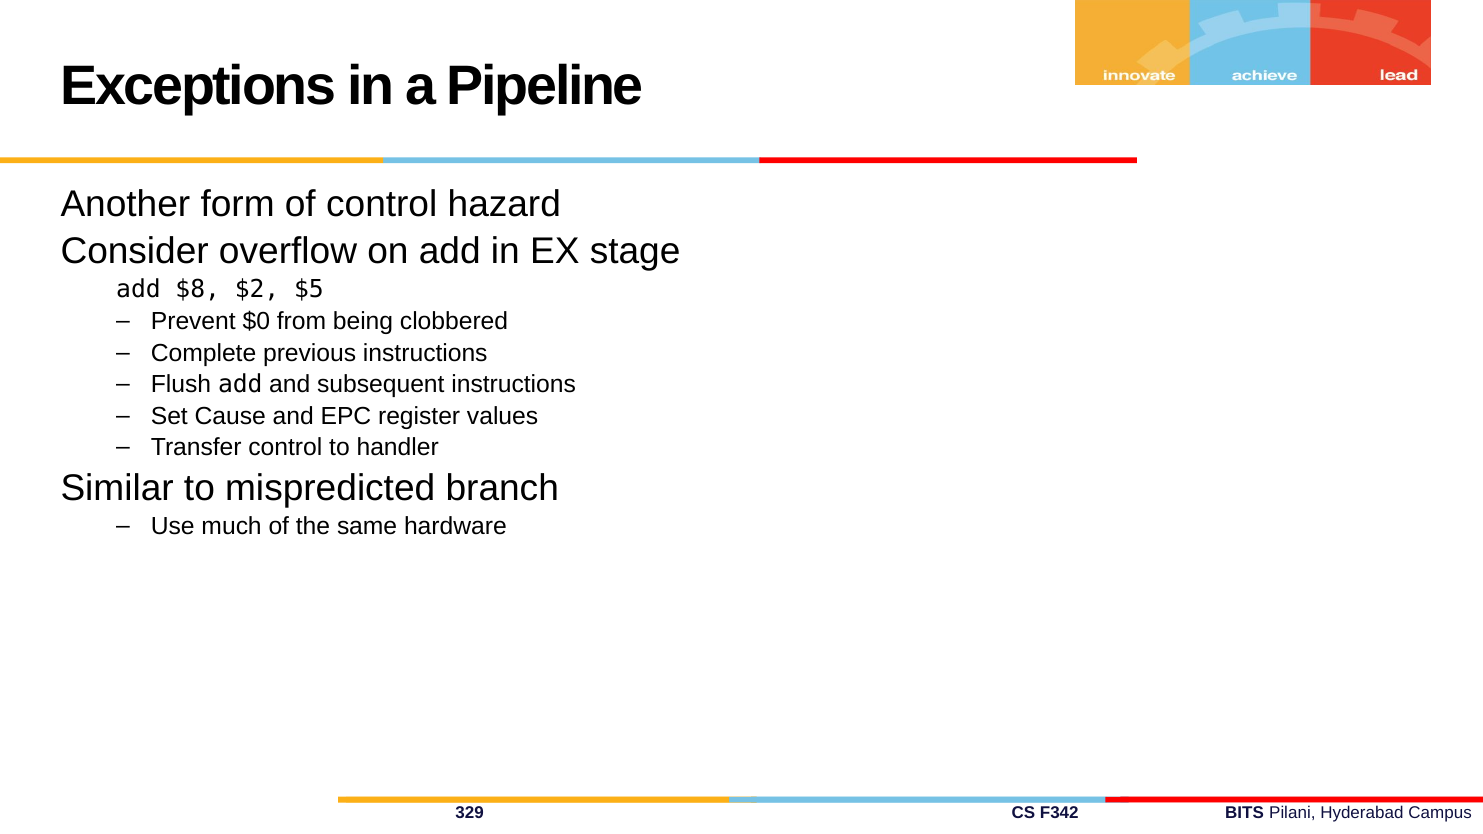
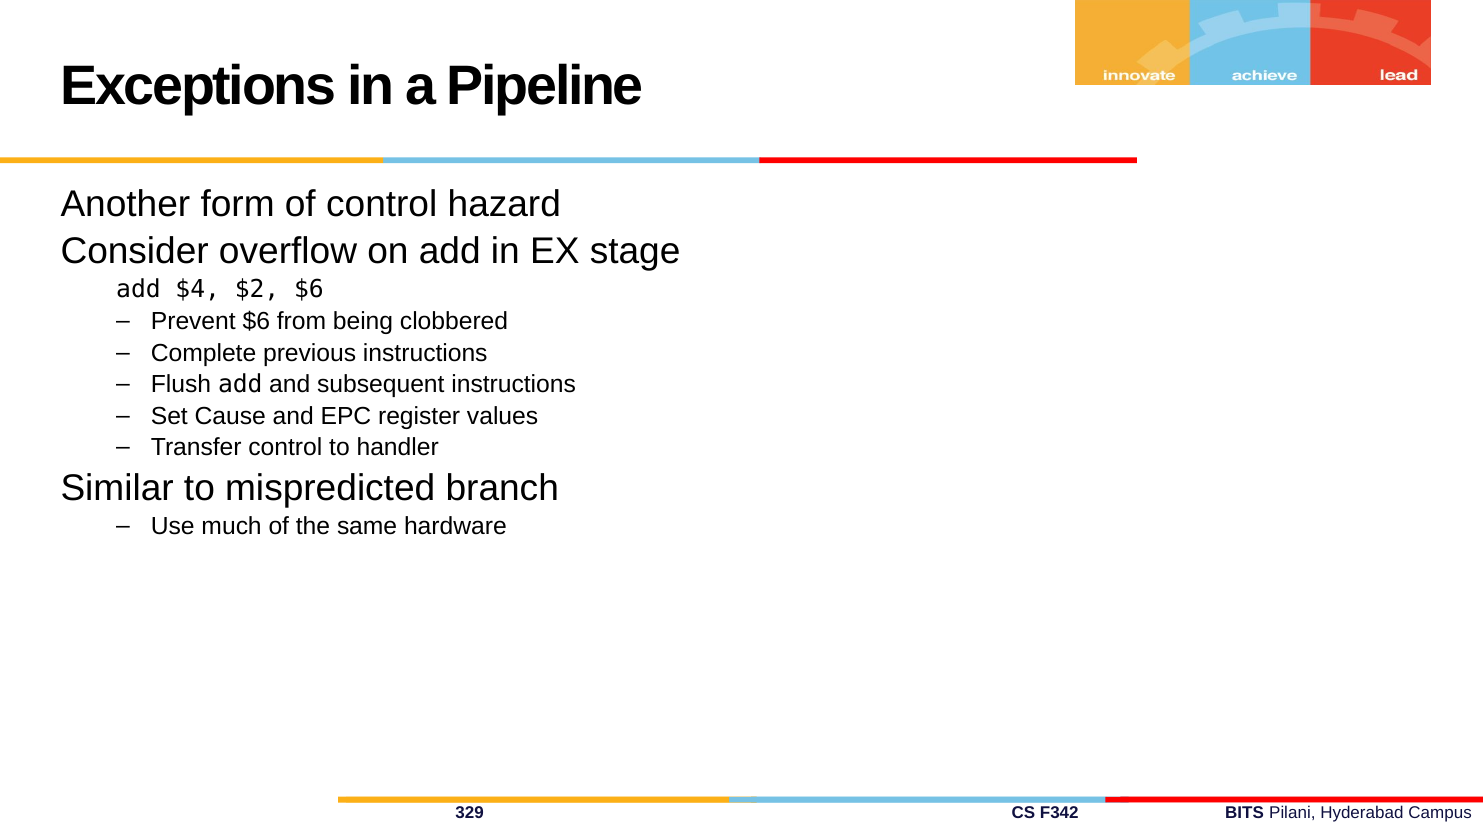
$8: $8 -> $4 (198, 290)
$2 $5: $5 -> $6 (309, 290)
Prevent $0: $0 -> $6 (256, 321)
